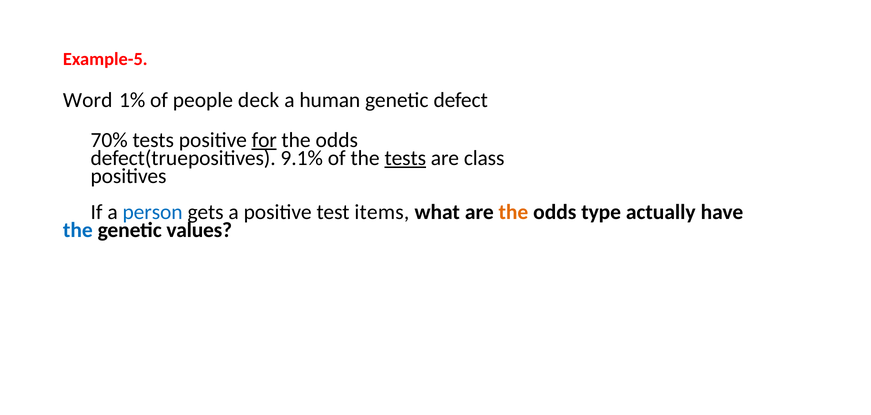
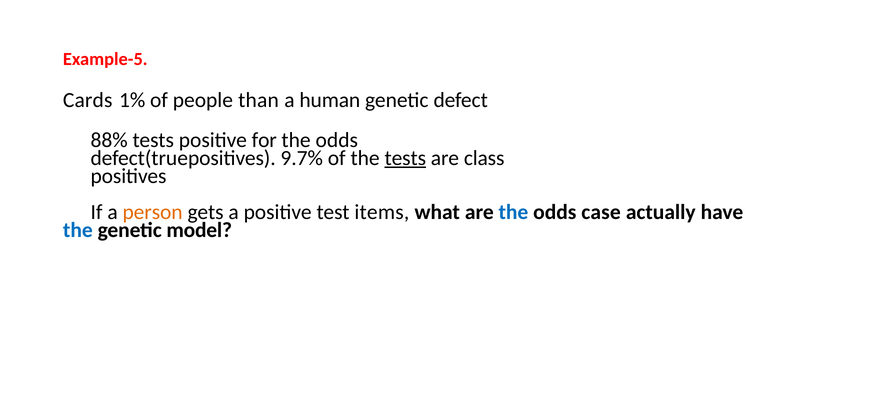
Word: Word -> Cards (88, 100)
deck: deck -> than (259, 100)
70%: 70% -> 88% (109, 140)
for underline: present -> none (264, 140)
9.1%: 9.1% -> 9.7% (302, 158)
person colour: blue -> orange (153, 212)
the colour: orange -> blue (513, 212)
type: type -> case (601, 212)
values: values -> model (199, 230)
